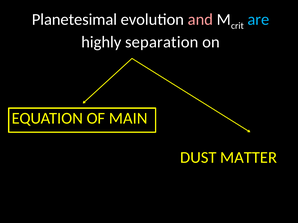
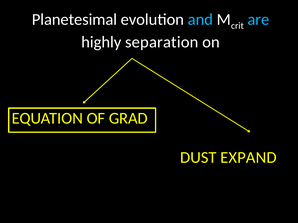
and colour: pink -> light blue (200, 19)
MAIN: MAIN -> GRAD (128, 119)
MATTER: MATTER -> EXPAND (248, 158)
